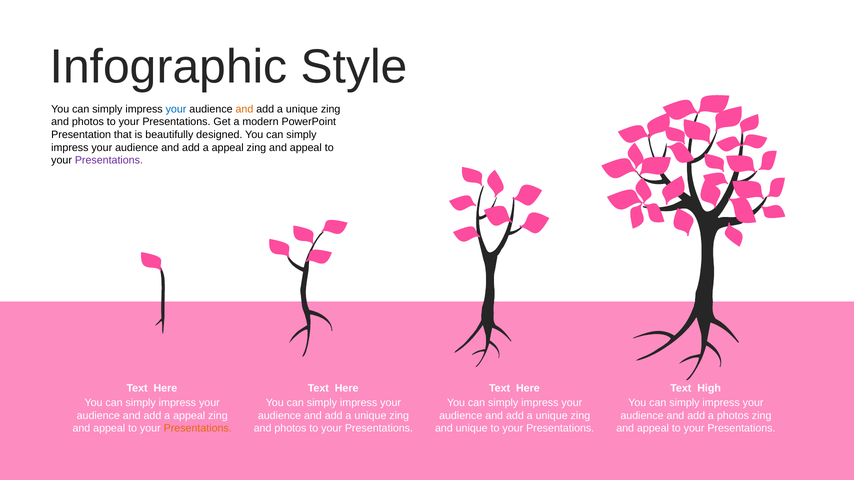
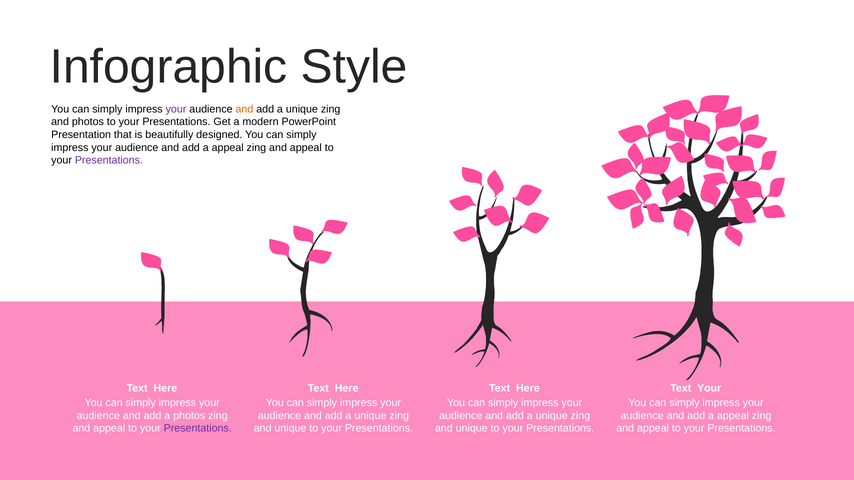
your colour: blue -> purple (176, 109)
Text High: High -> Your (709, 389)
appeal: appeal -> photos (189, 416)
photos: photos -> appeal (733, 416)
Presentations colour: orange -> purple (198, 429)
photos: photos -> unique (290, 429)
